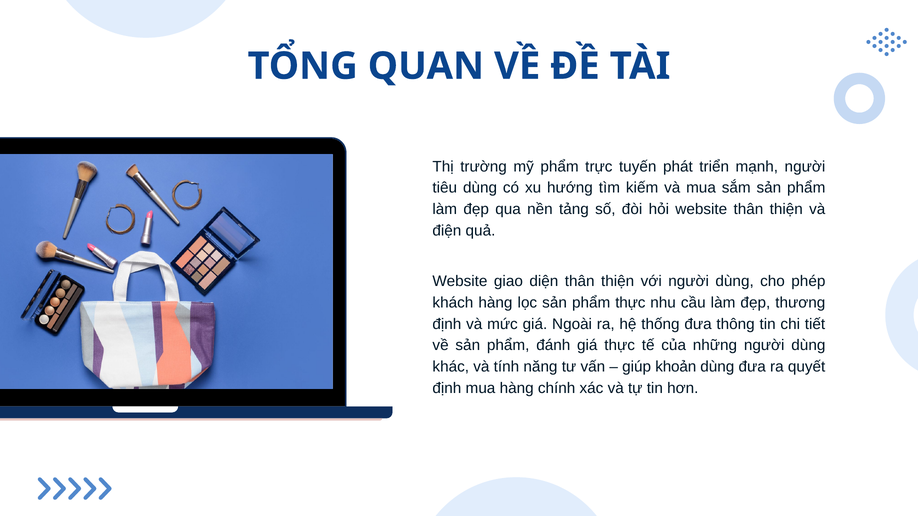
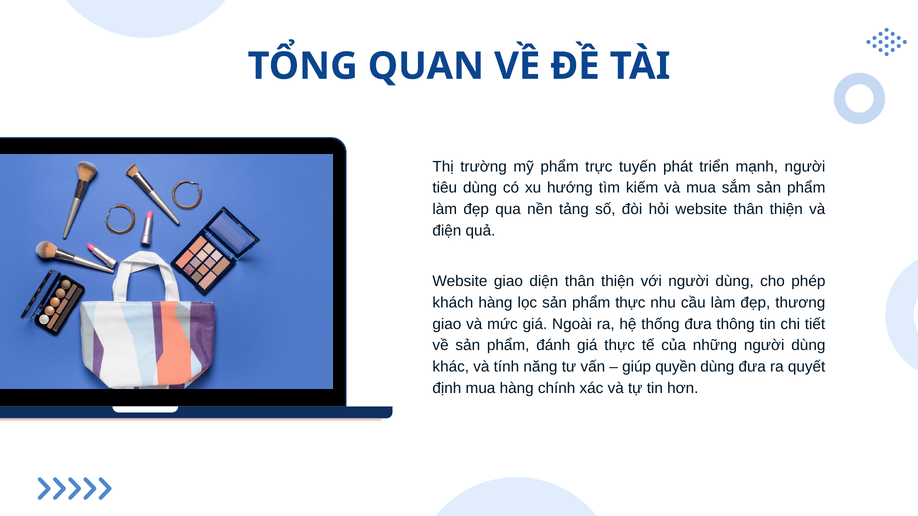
định: định -> giao (447, 324)
khoản: khoản -> quyền (676, 367)
